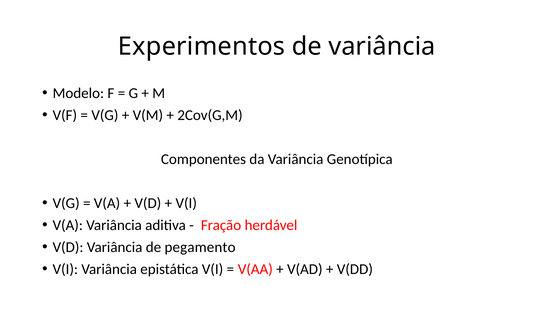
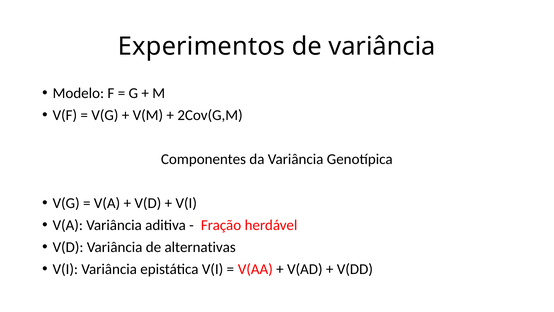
pegamento: pegamento -> alternativas (200, 247)
